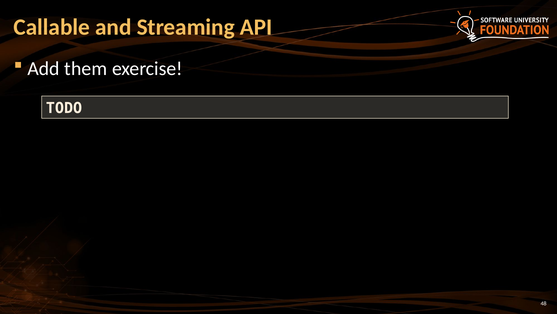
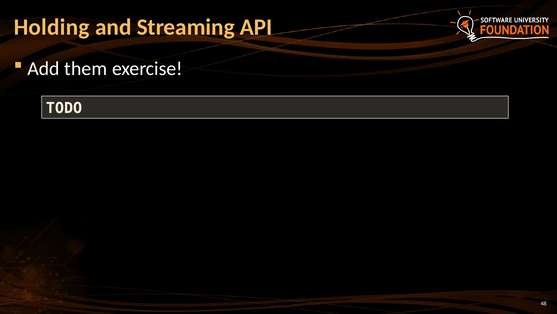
Callable: Callable -> Holding (52, 27)
